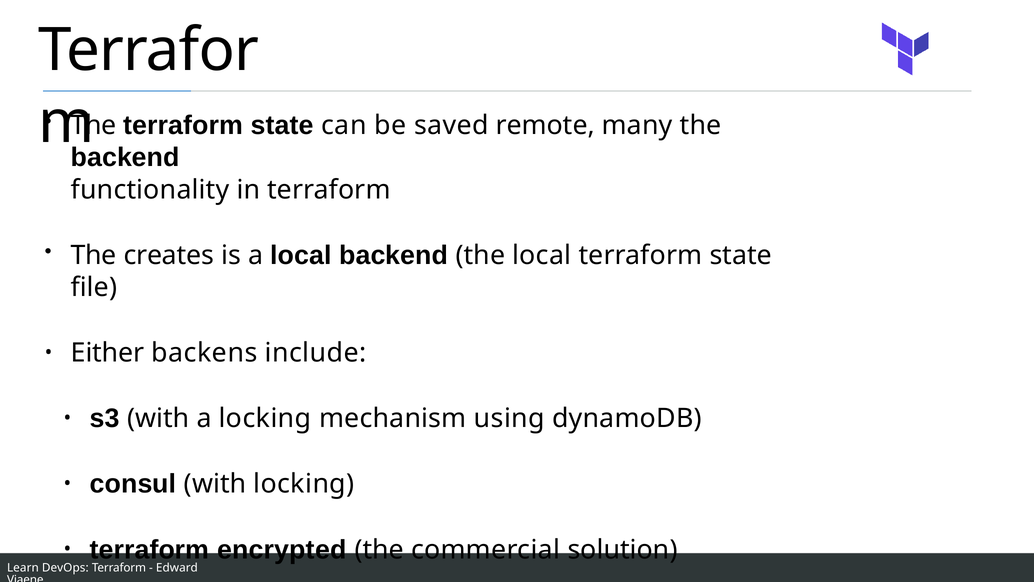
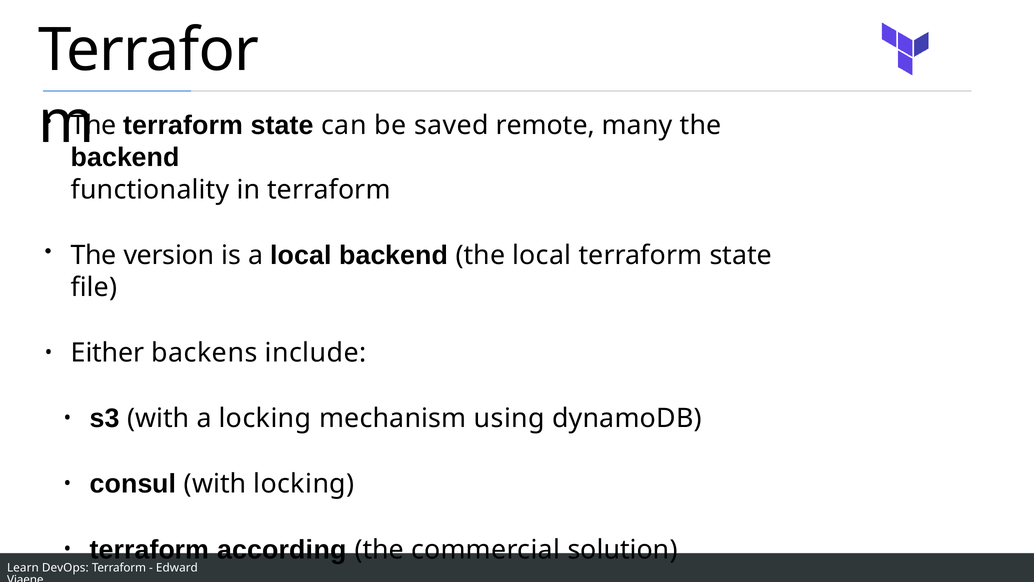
creates: creates -> version (169, 255)
encrypted: encrypted -> according (282, 549)
